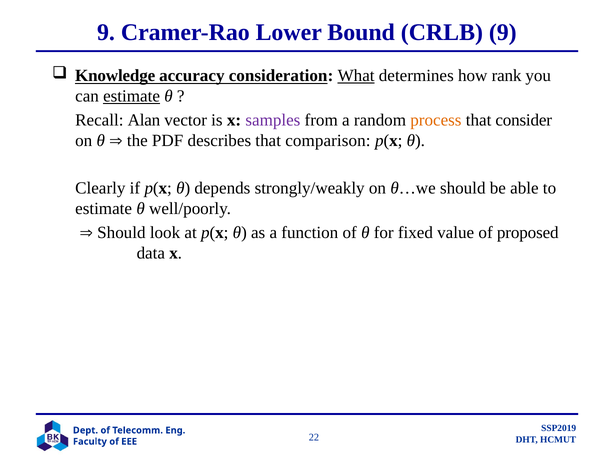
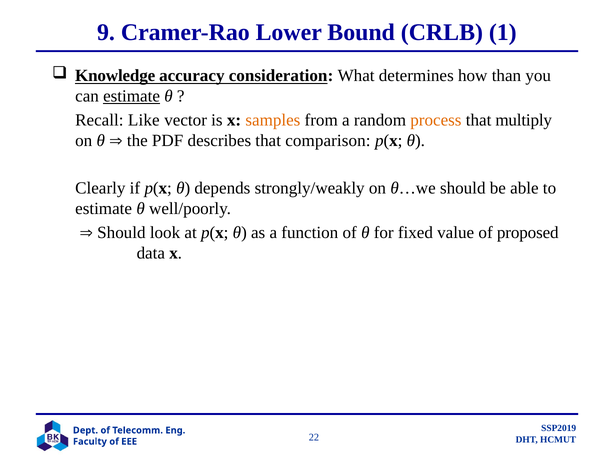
CRLB 9: 9 -> 1 (503, 32)
What underline: present -> none (356, 76)
rank: rank -> than (506, 76)
Alan: Alan -> Like (144, 120)
samples colour: purple -> orange (273, 120)
consider: consider -> multiply (524, 120)
